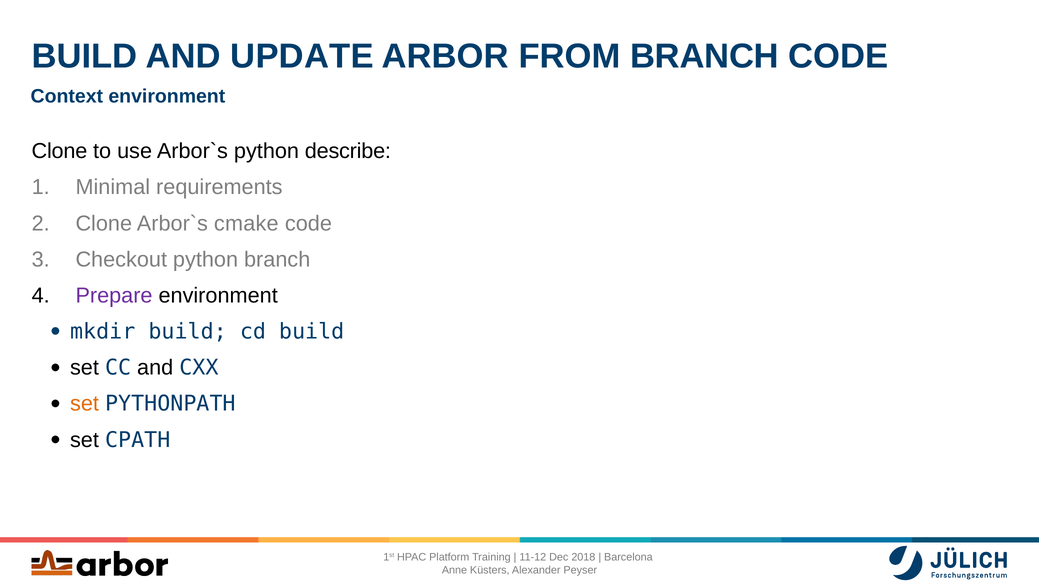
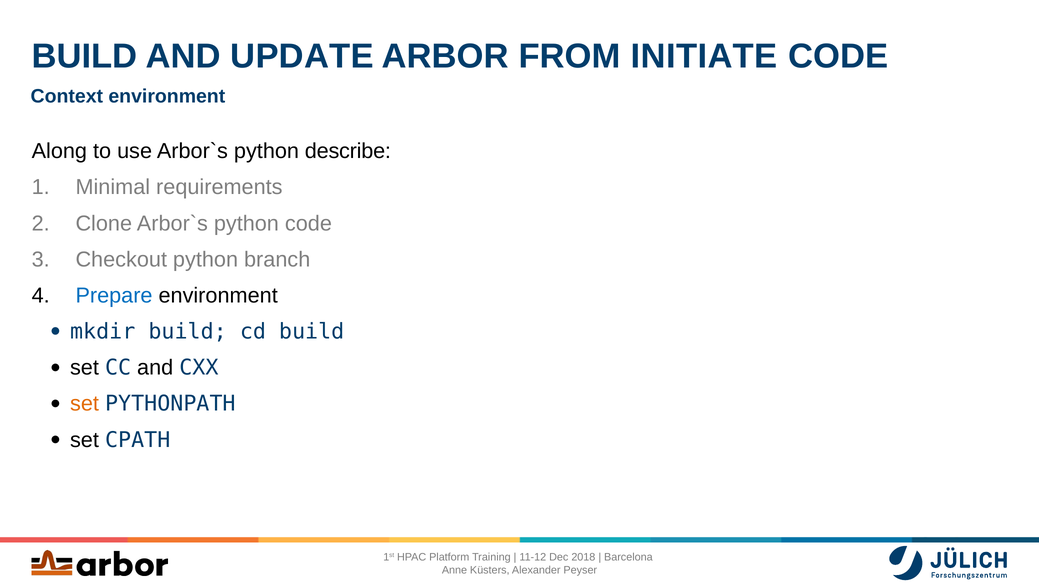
FROM BRANCH: BRANCH -> INITIATE (704, 57)
Clone: Clone -> Along (59, 151)
cmake: cmake -> python (246, 224)
Prepare colour: purple -> blue (114, 296)
